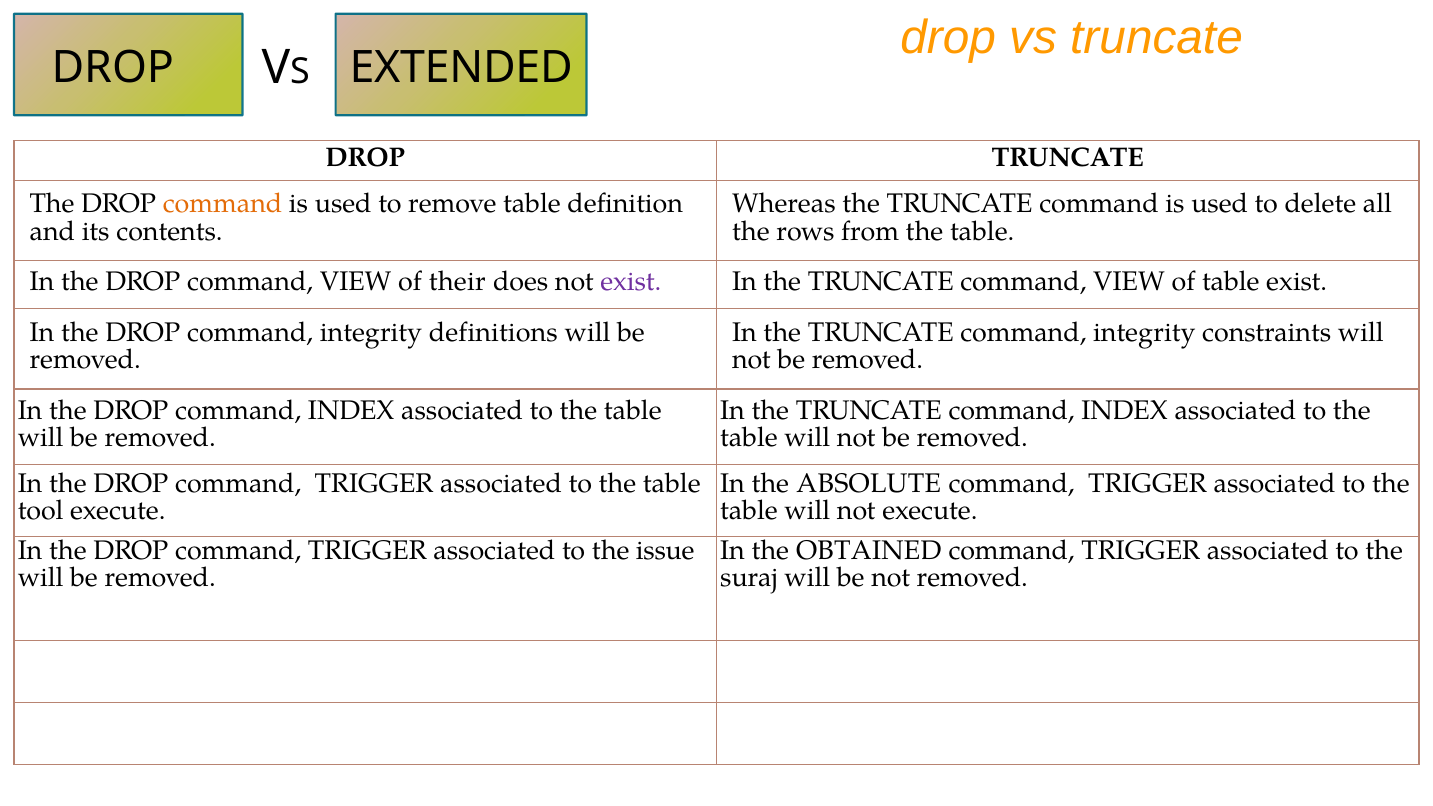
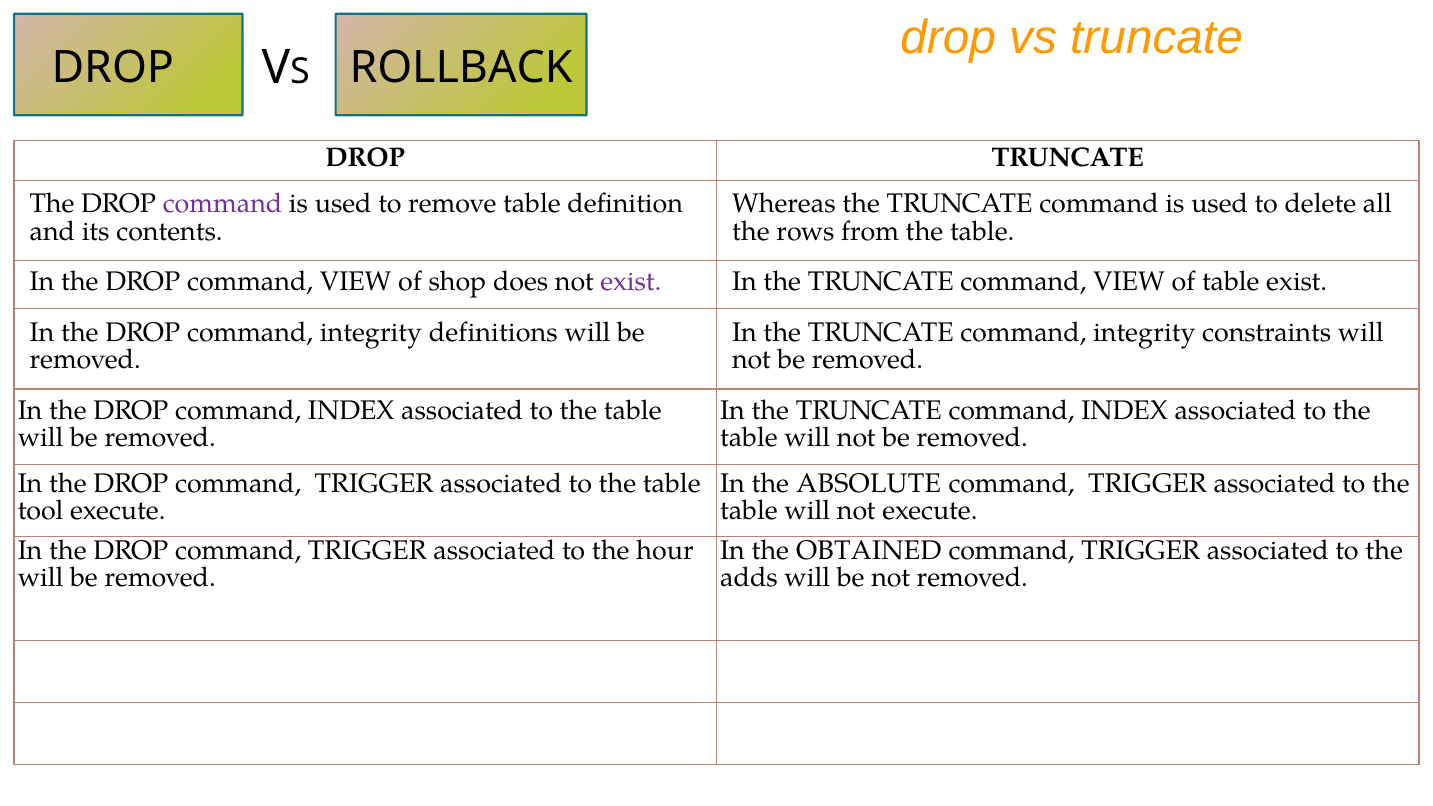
EXTENDED: EXTENDED -> ROLLBACK (461, 68)
command colour: orange -> purple (223, 204)
their: their -> shop (457, 282)
issue: issue -> hour (665, 551)
suraj: suraj -> adds (749, 578)
